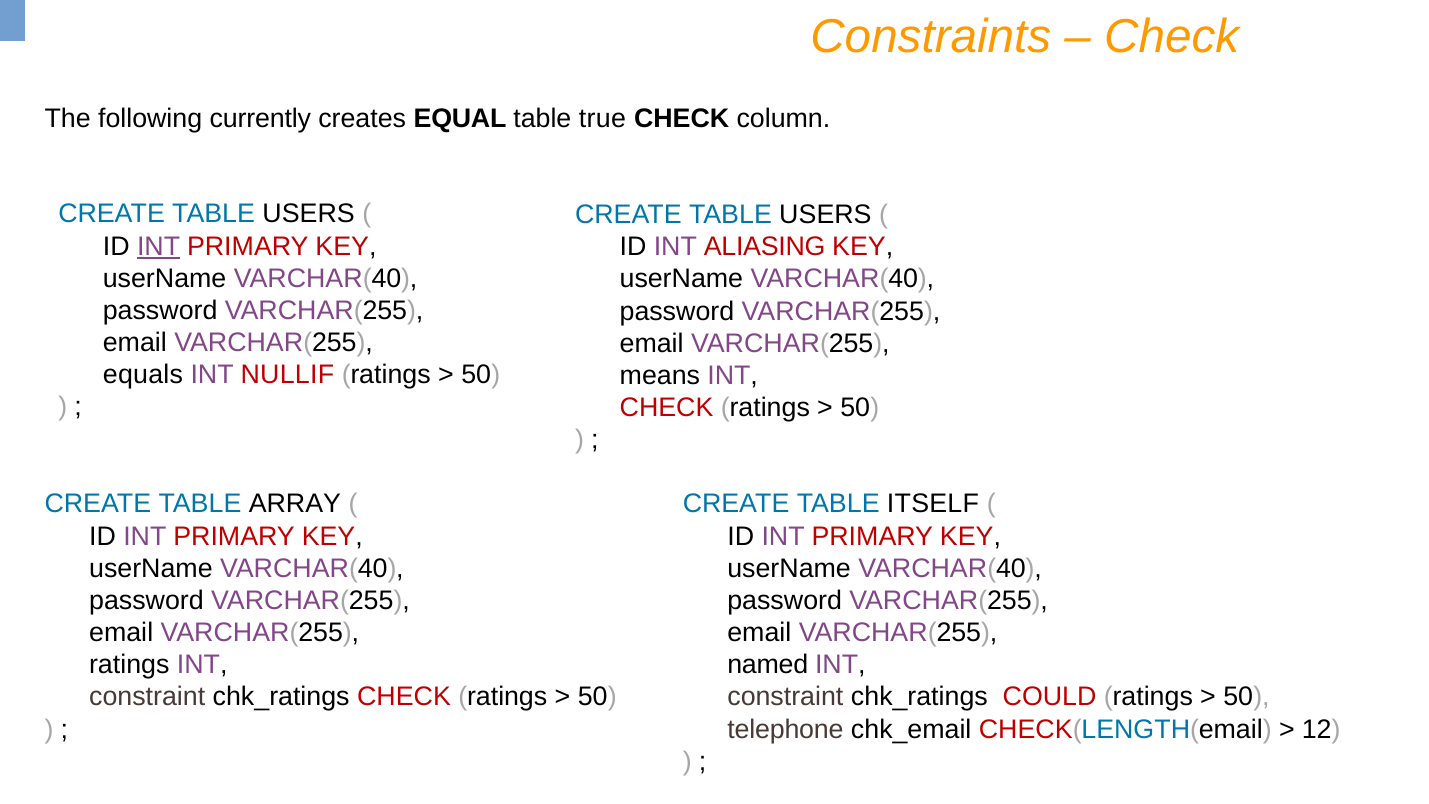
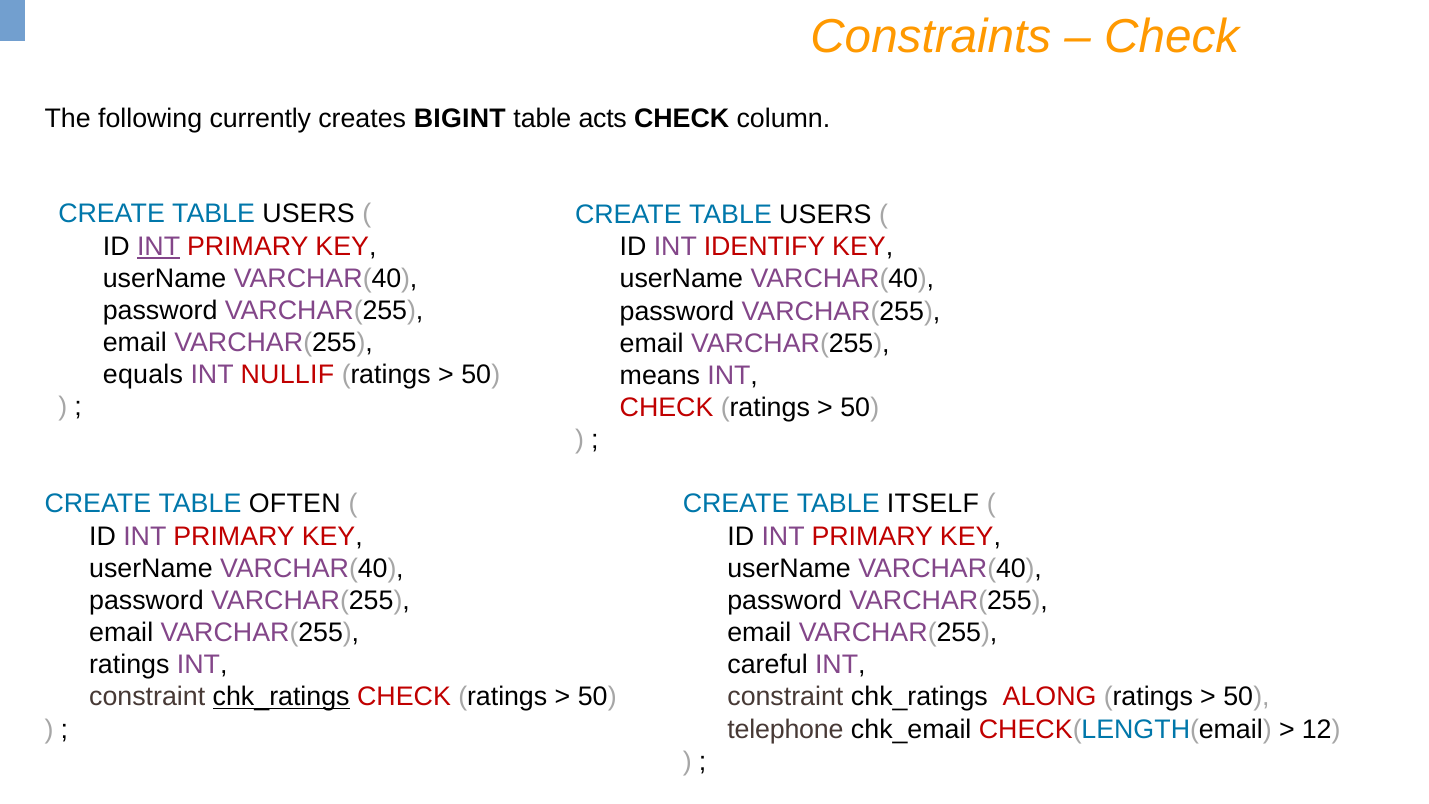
EQUAL: EQUAL -> BIGINT (460, 119)
true: true -> acts (603, 119)
ALIASING: ALIASING -> IDENTIFY (765, 247)
ARRAY: ARRAY -> OFTEN (295, 504)
named: named -> careful (768, 665)
chk_ratings underline: none -> present (281, 697)
COULD: COULD -> ALONG (1050, 697)
